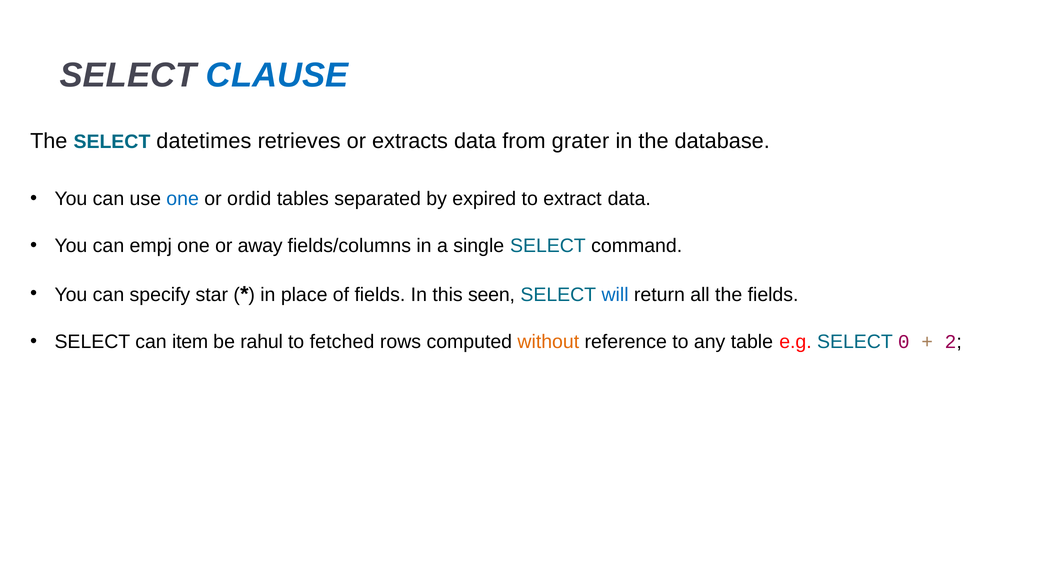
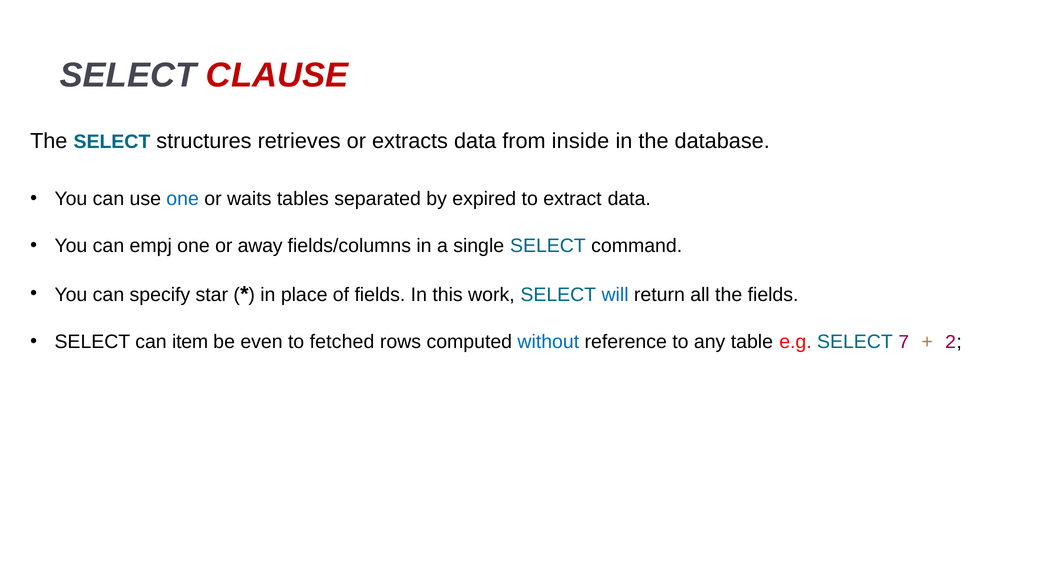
CLAUSE colour: blue -> red (277, 75)
datetimes: datetimes -> structures (204, 141)
grater: grater -> inside (580, 141)
ordid: ordid -> waits (249, 199)
seen: seen -> work (491, 295)
rahul: rahul -> even (262, 342)
without colour: orange -> blue (548, 342)
0: 0 -> 7 (904, 342)
